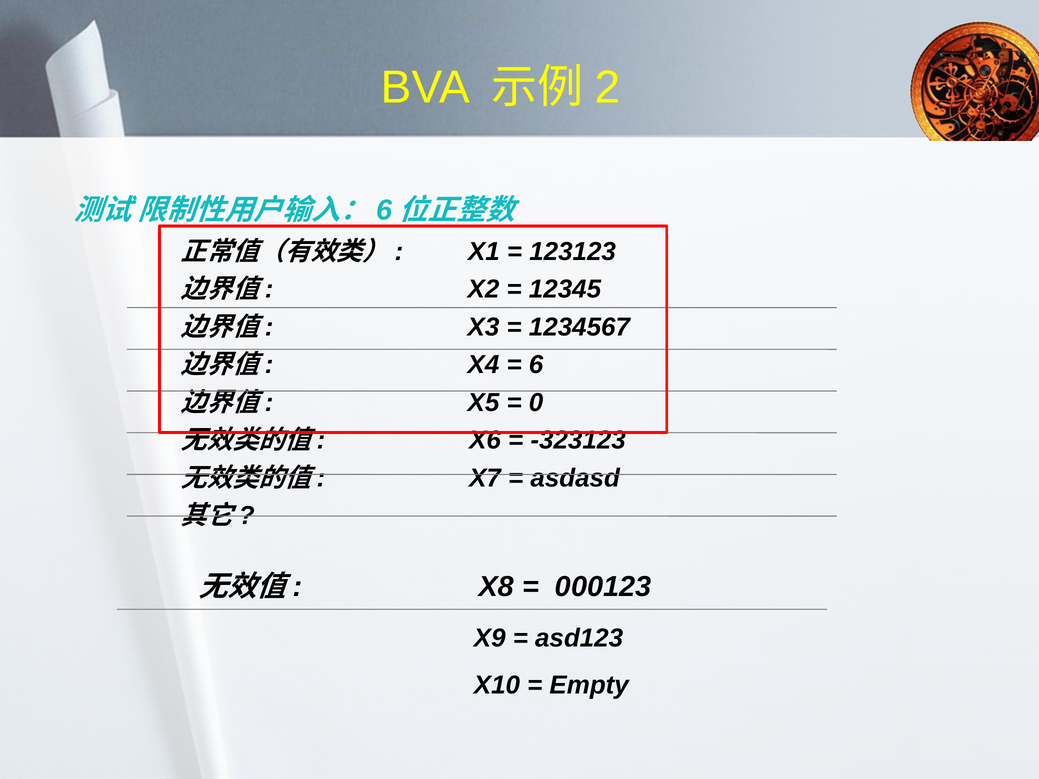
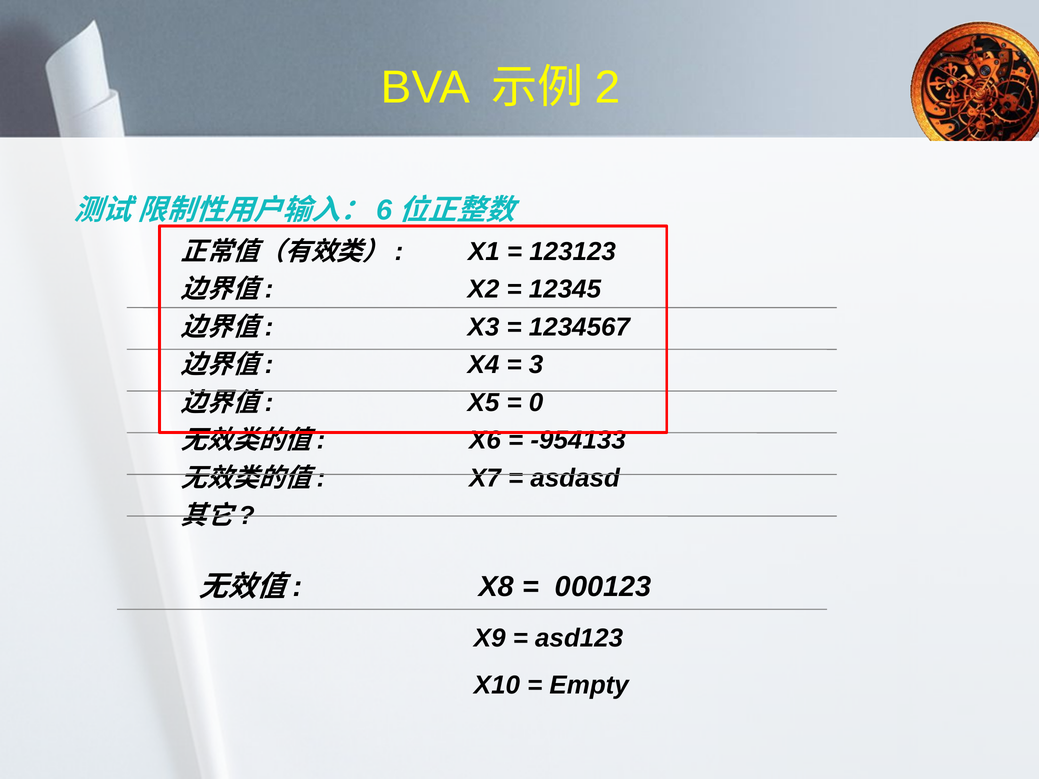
6: 6 -> 3 (536, 365)
-323123: -323123 -> -954133 (578, 440)
